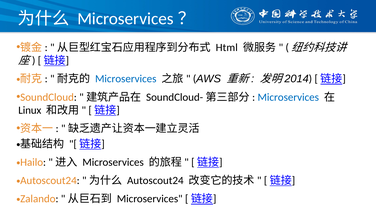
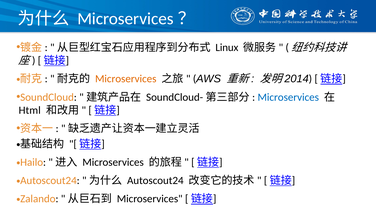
Html: Html -> Linux (227, 48)
Microservices colour: blue -> orange (126, 79)
Linux: Linux -> Html (30, 111)
